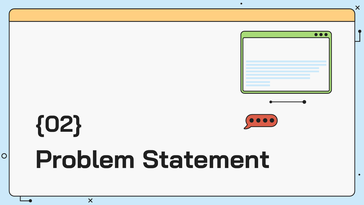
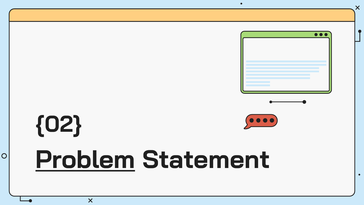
Problem underline: none -> present (85, 160)
